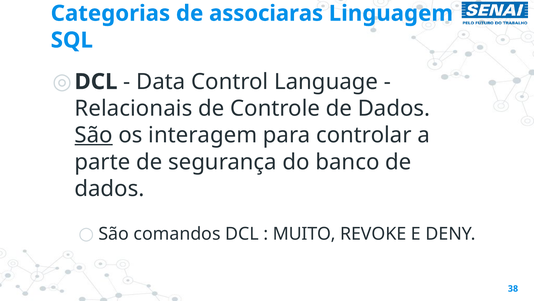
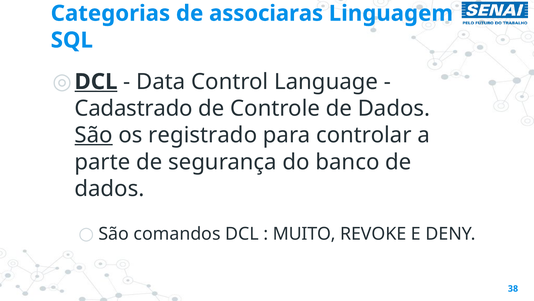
DCL underline: none -> present (96, 82)
Relacionais: Relacionais -> Cadastrado (134, 108)
interagem: interagem -> registrado (203, 135)
